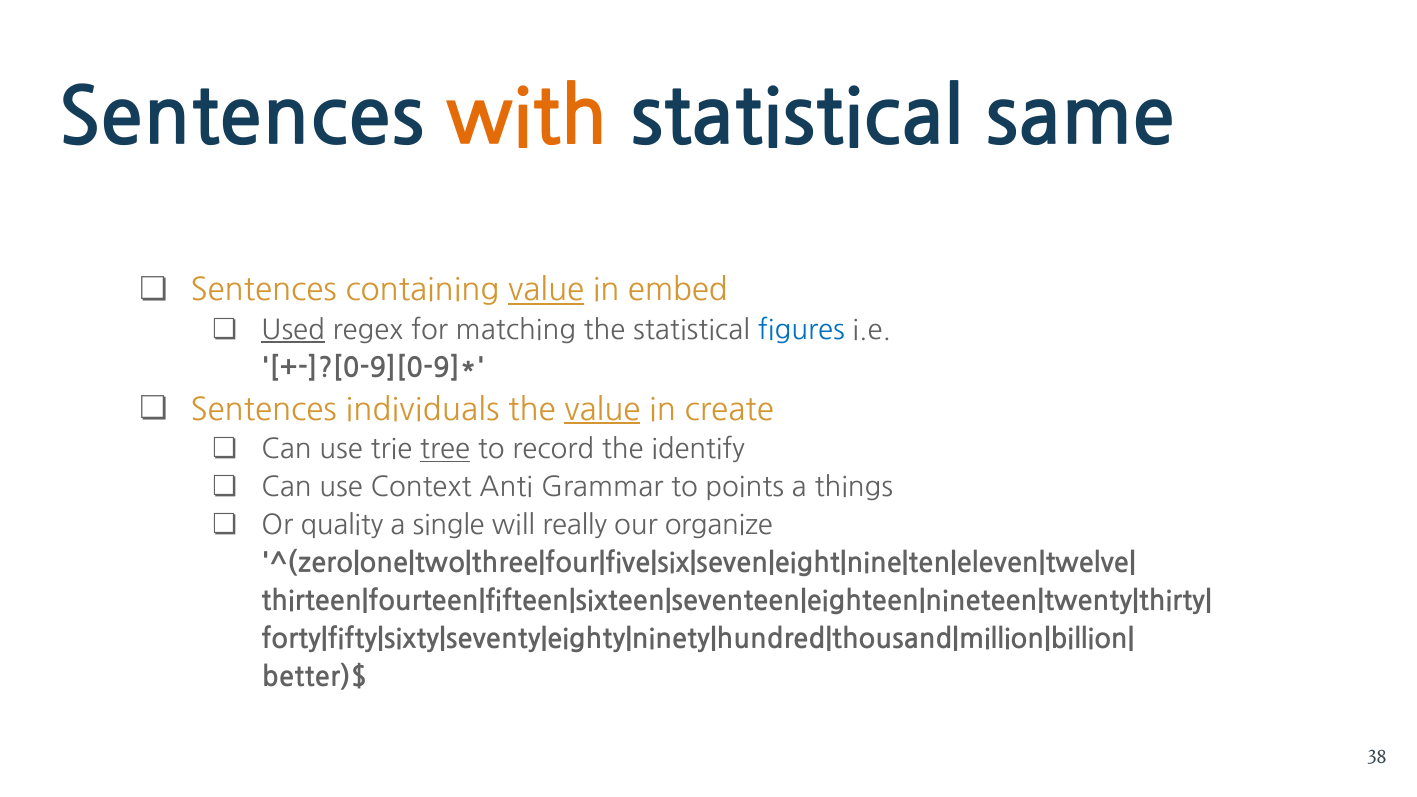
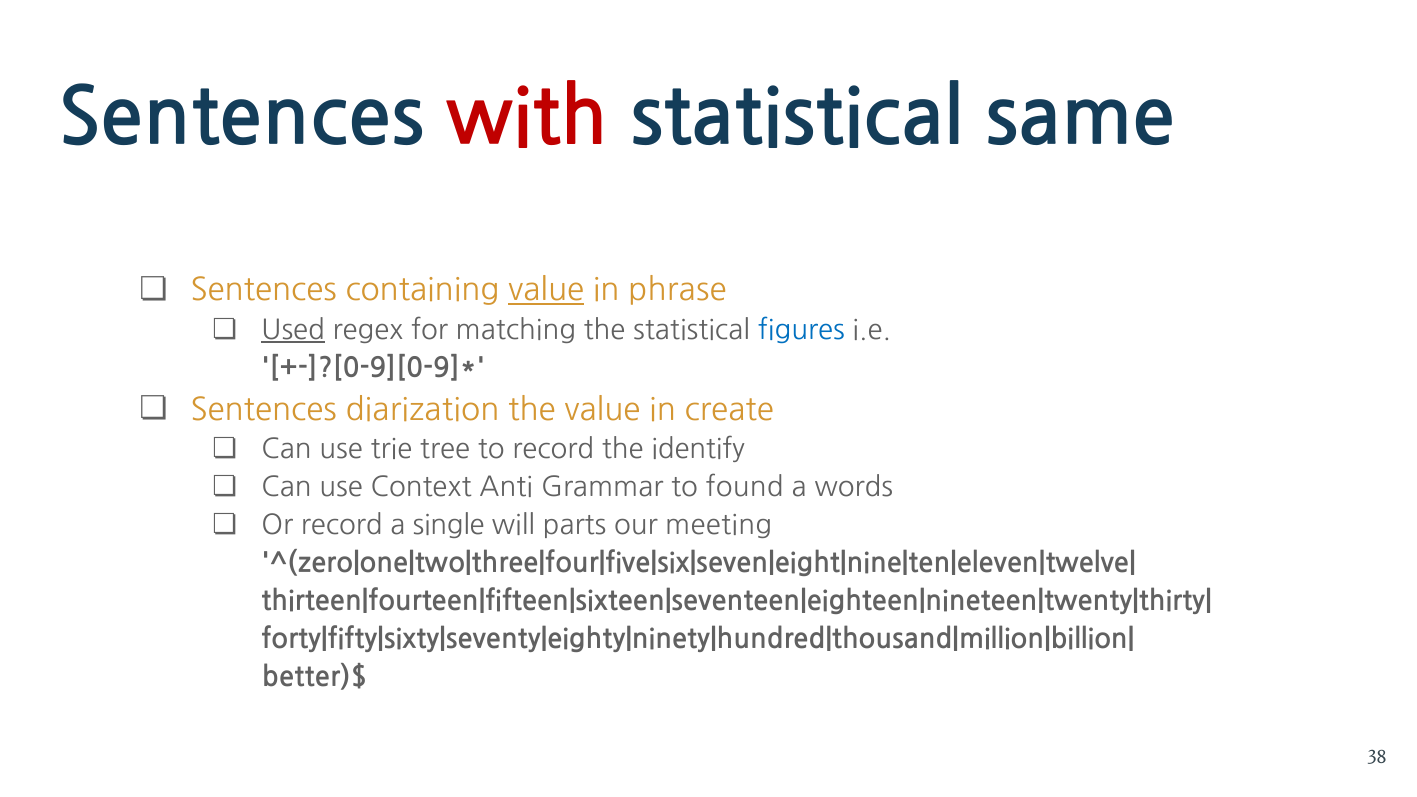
with colour: orange -> red (527, 118)
embed: embed -> phrase (678, 290)
individuals: individuals -> diarization (422, 410)
value underline: present -> none (602, 410)
tree underline: present -> none (445, 450)
points: points -> found (745, 488)
things: things -> words (854, 488)
Or quality: quality -> record (342, 526)
really: really -> parts (575, 526)
organize: organize -> meeting (719, 526)
